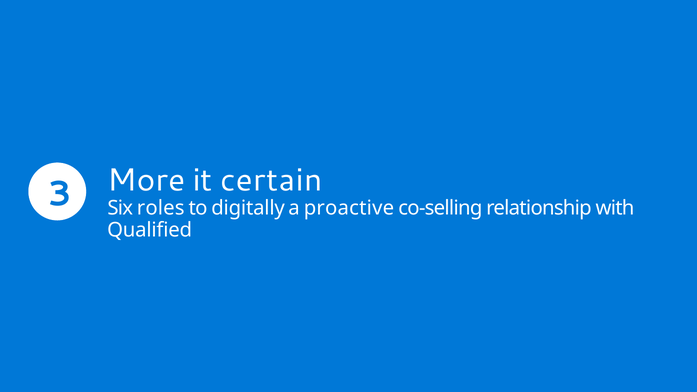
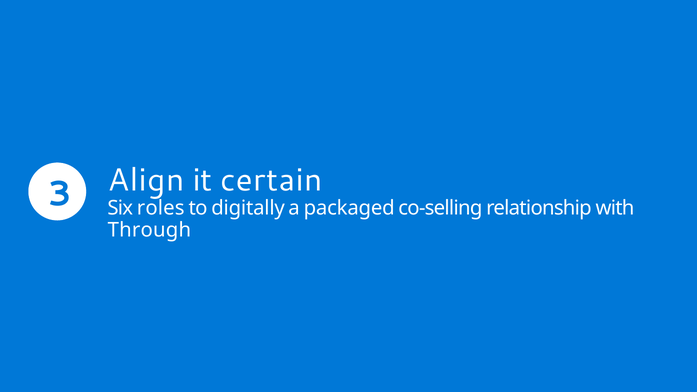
More: More -> Align (146, 180)
proactive: proactive -> packaged (349, 208)
Qualified: Qualified -> Through (149, 230)
